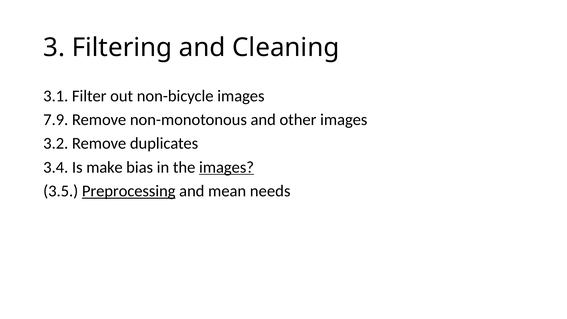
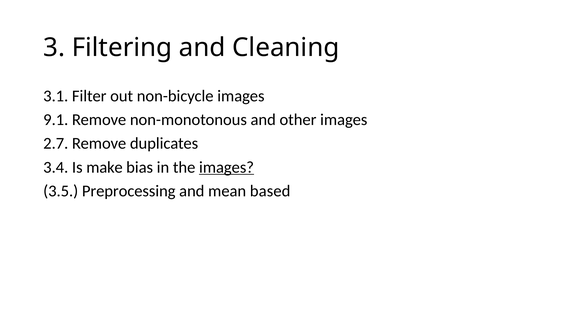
7.9: 7.9 -> 9.1 (56, 120)
3.2: 3.2 -> 2.7 (56, 143)
Preprocessing underline: present -> none (129, 191)
needs: needs -> based (270, 191)
